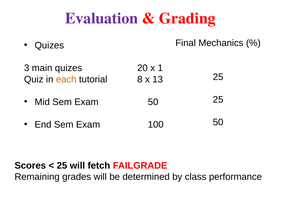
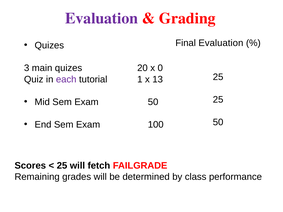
Final Mechanics: Mechanics -> Evaluation (221, 43)
1: 1 -> 0 (160, 68)
each colour: orange -> purple (66, 79)
8: 8 -> 1 (140, 79)
